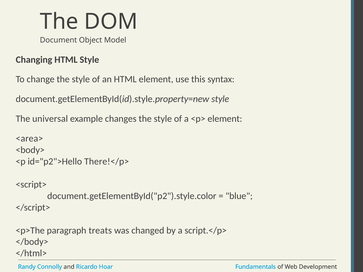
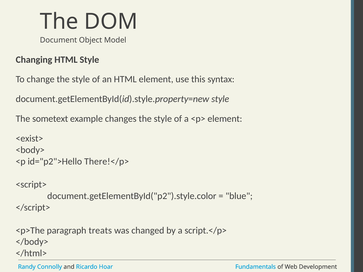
universal: universal -> sometext (50, 119)
<area>: <area> -> <exist> (29, 139)
